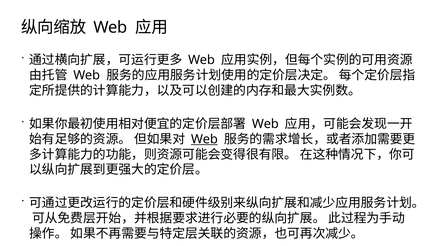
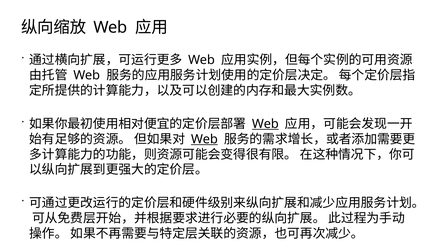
Web underline: none -> present (265, 124)
